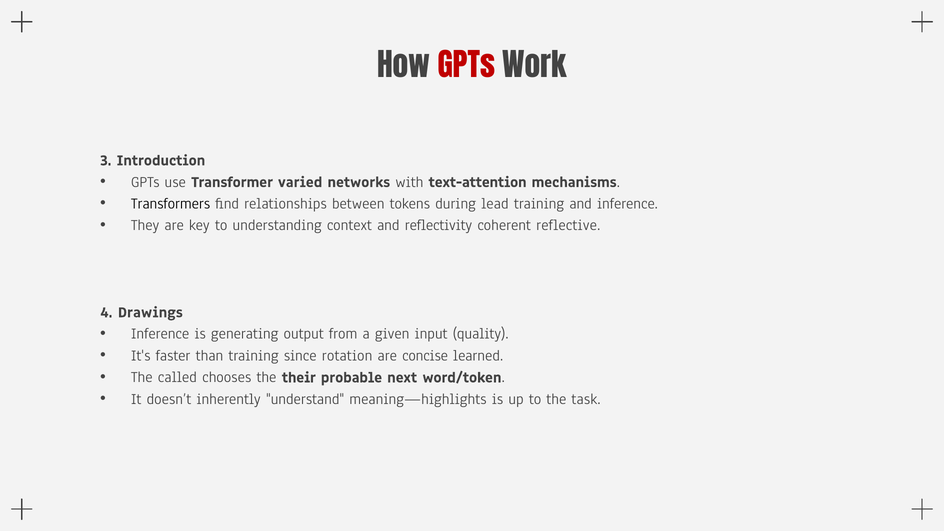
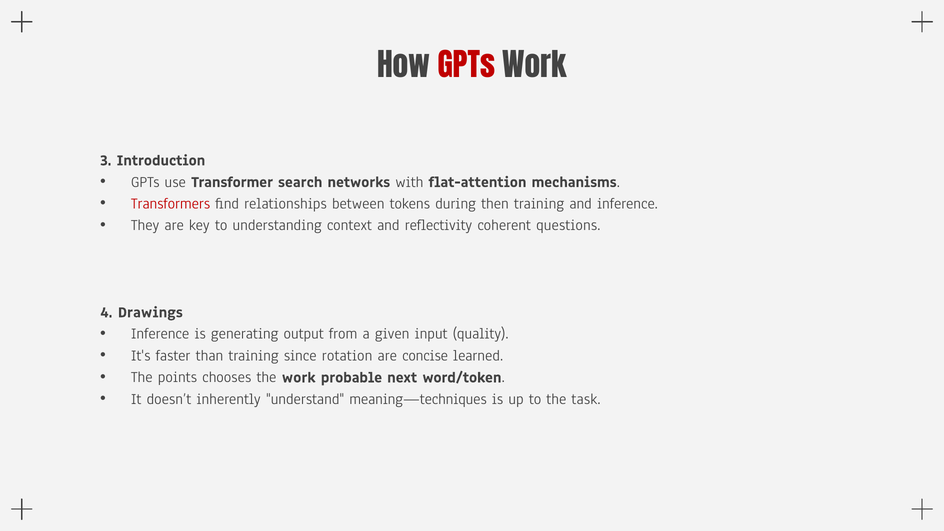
varied: varied -> search (300, 182)
text-attention: text-attention -> flat-attention (478, 182)
Transformers colour: black -> red (171, 204)
lead: lead -> then (495, 204)
reflective: reflective -> questions (568, 225)
called: called -> points (177, 377)
the their: their -> work (299, 377)
meaning—highlights: meaning—highlights -> meaning—techniques (418, 399)
